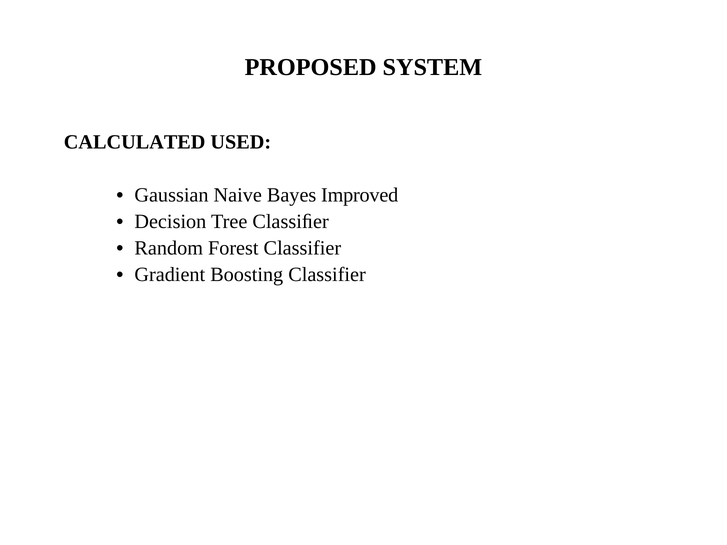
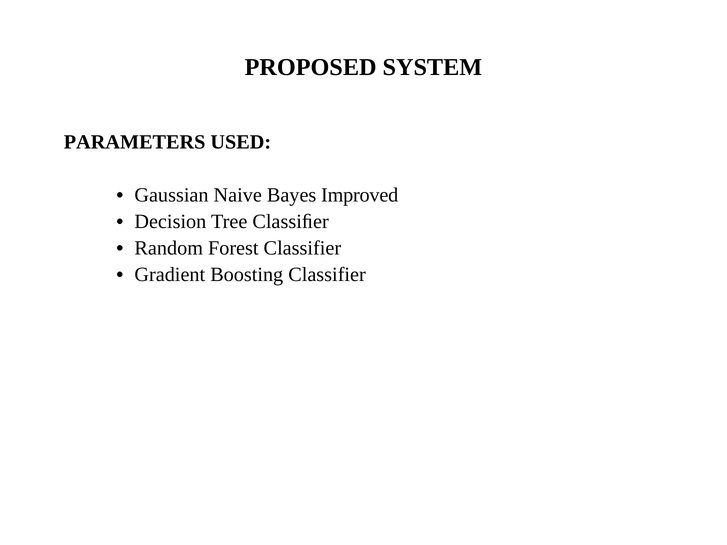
CALCULATED: CALCULATED -> PARAMETERS (135, 142)
